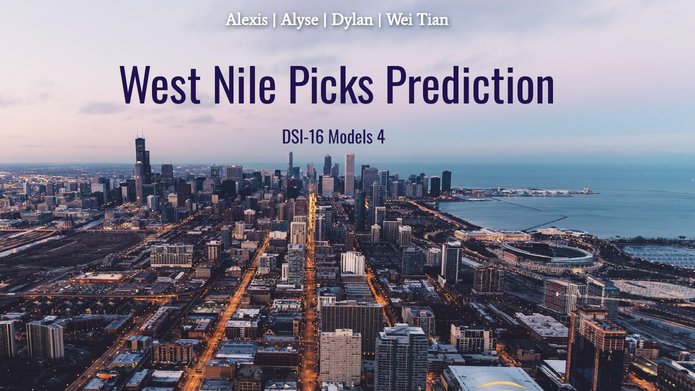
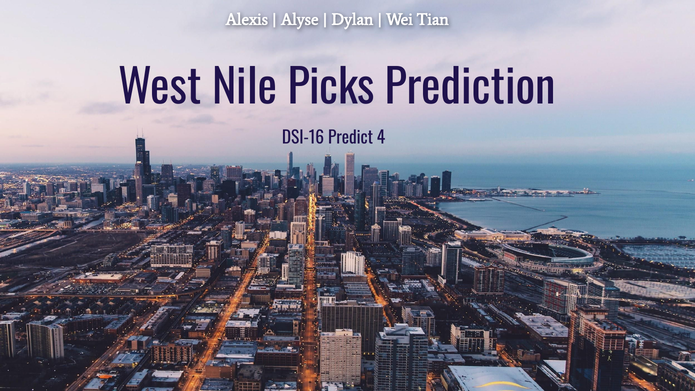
Models: Models -> Predict (351, 138)
